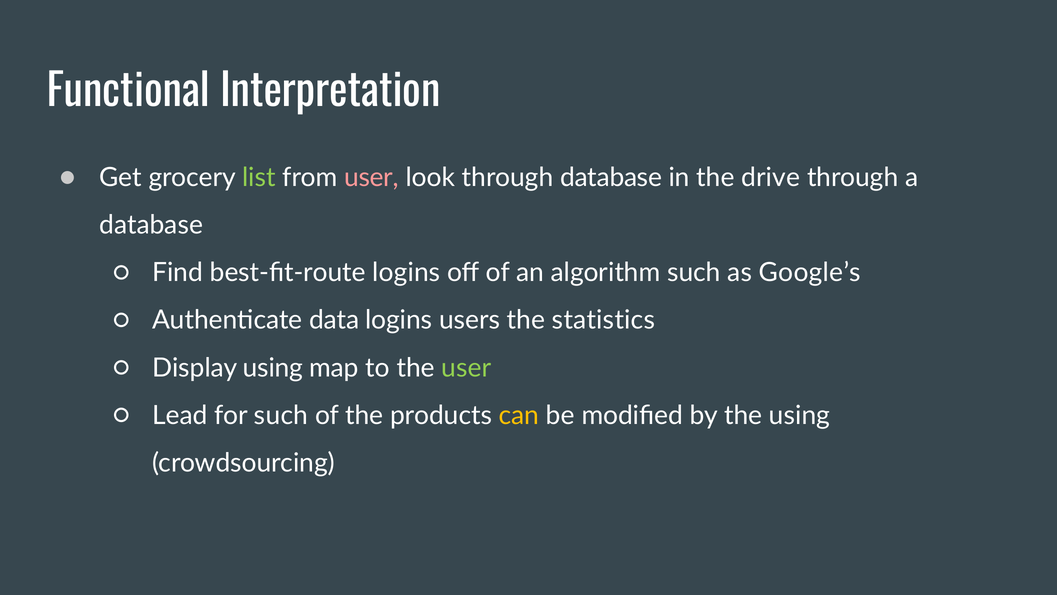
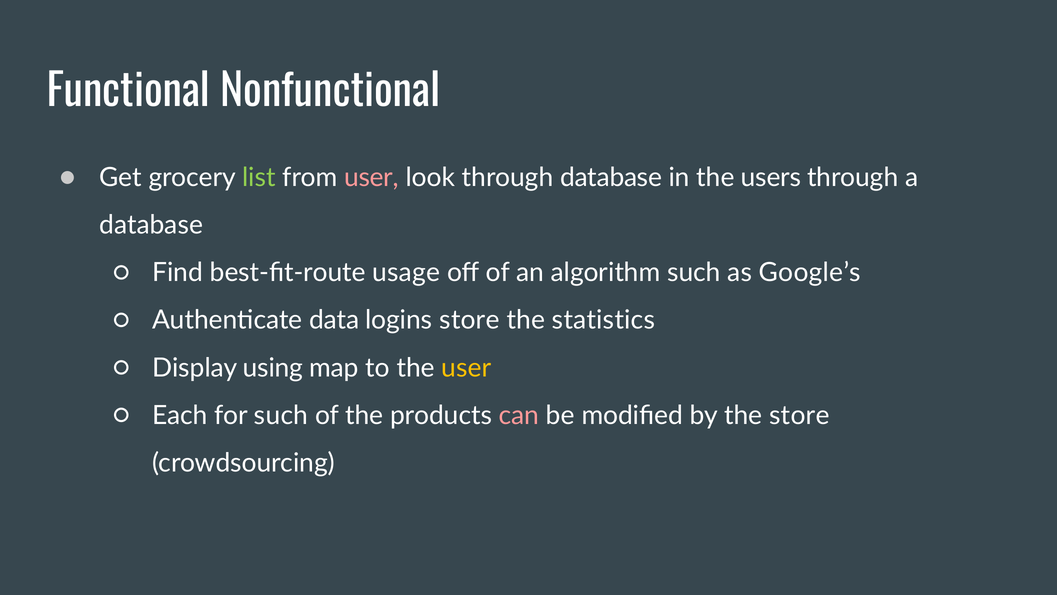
Interpretation: Interpretation -> Nonfunctional (330, 92)
drive: drive -> users (771, 177)
best-fit-route logins: logins -> usage (406, 272)
logins users: users -> store (470, 320)
user colour: light green -> yellow (466, 368)
Lead: Lead -> Each (180, 415)
can colour: yellow -> pink (519, 415)
the using: using -> store (799, 415)
